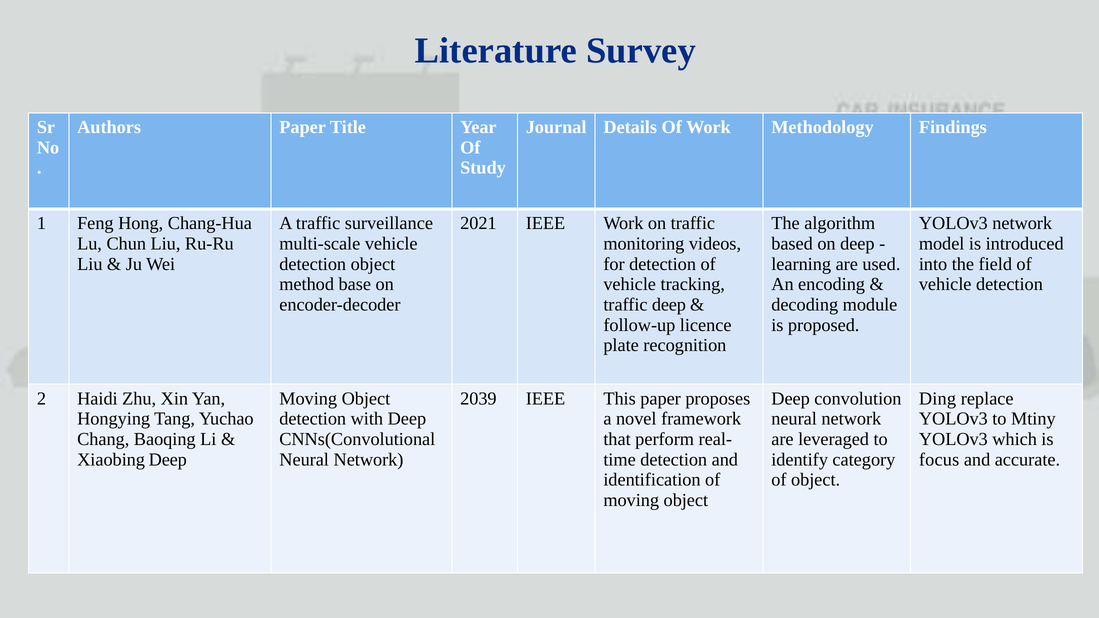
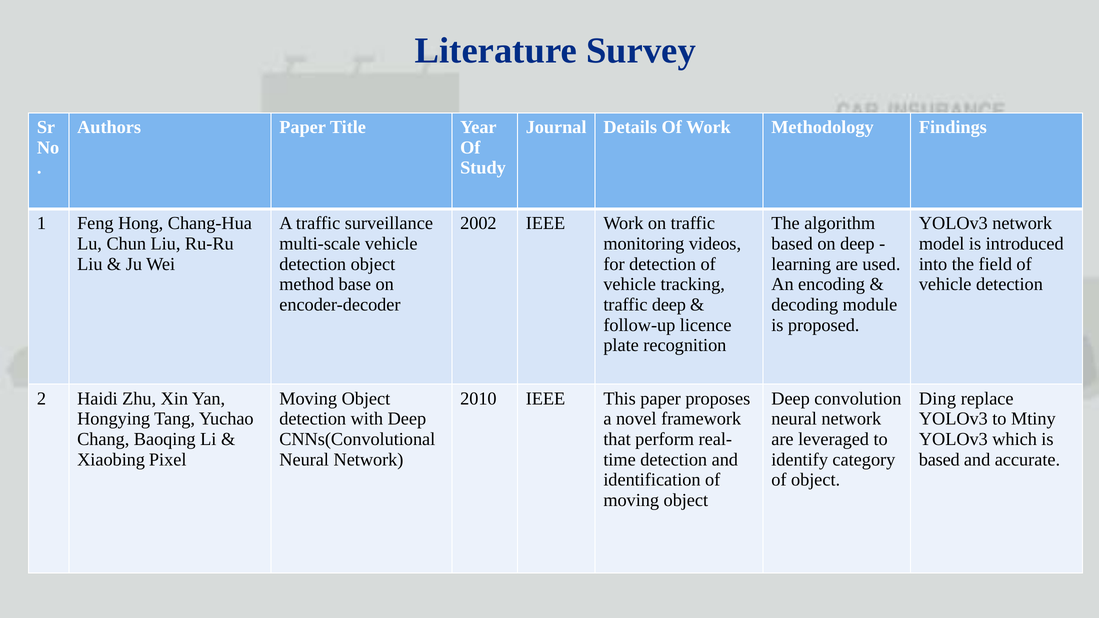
2021: 2021 -> 2002 (478, 223)
2039: 2039 -> 2010 (478, 399)
Xiaobing Deep: Deep -> Pixel (168, 460)
focus: focus -> based (939, 460)
